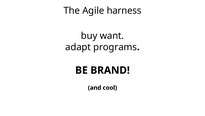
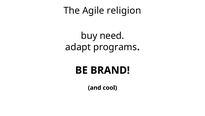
harness: harness -> religion (124, 11)
want: want -> need (112, 36)
